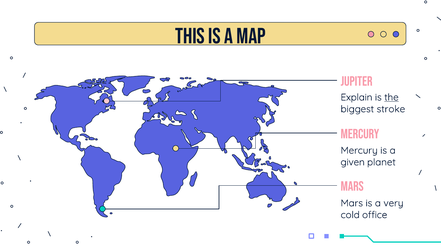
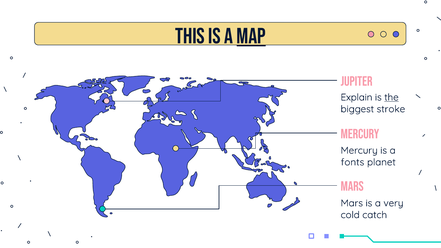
MAP underline: none -> present (251, 36)
given: given -> fonts (353, 162)
office: office -> catch (375, 215)
